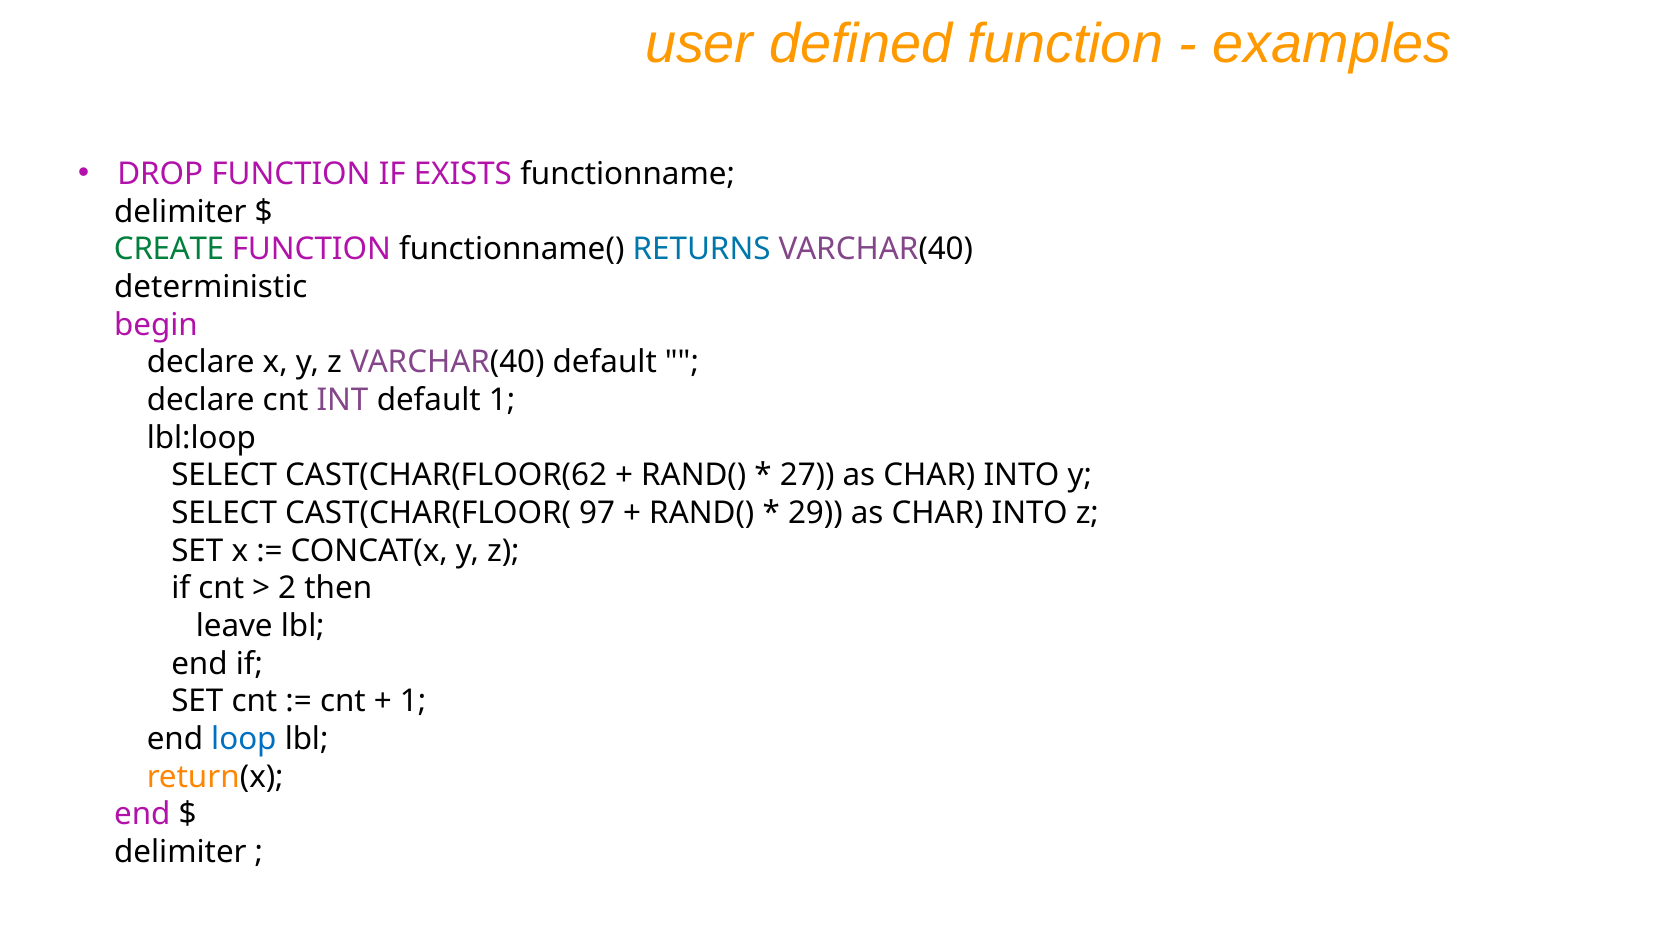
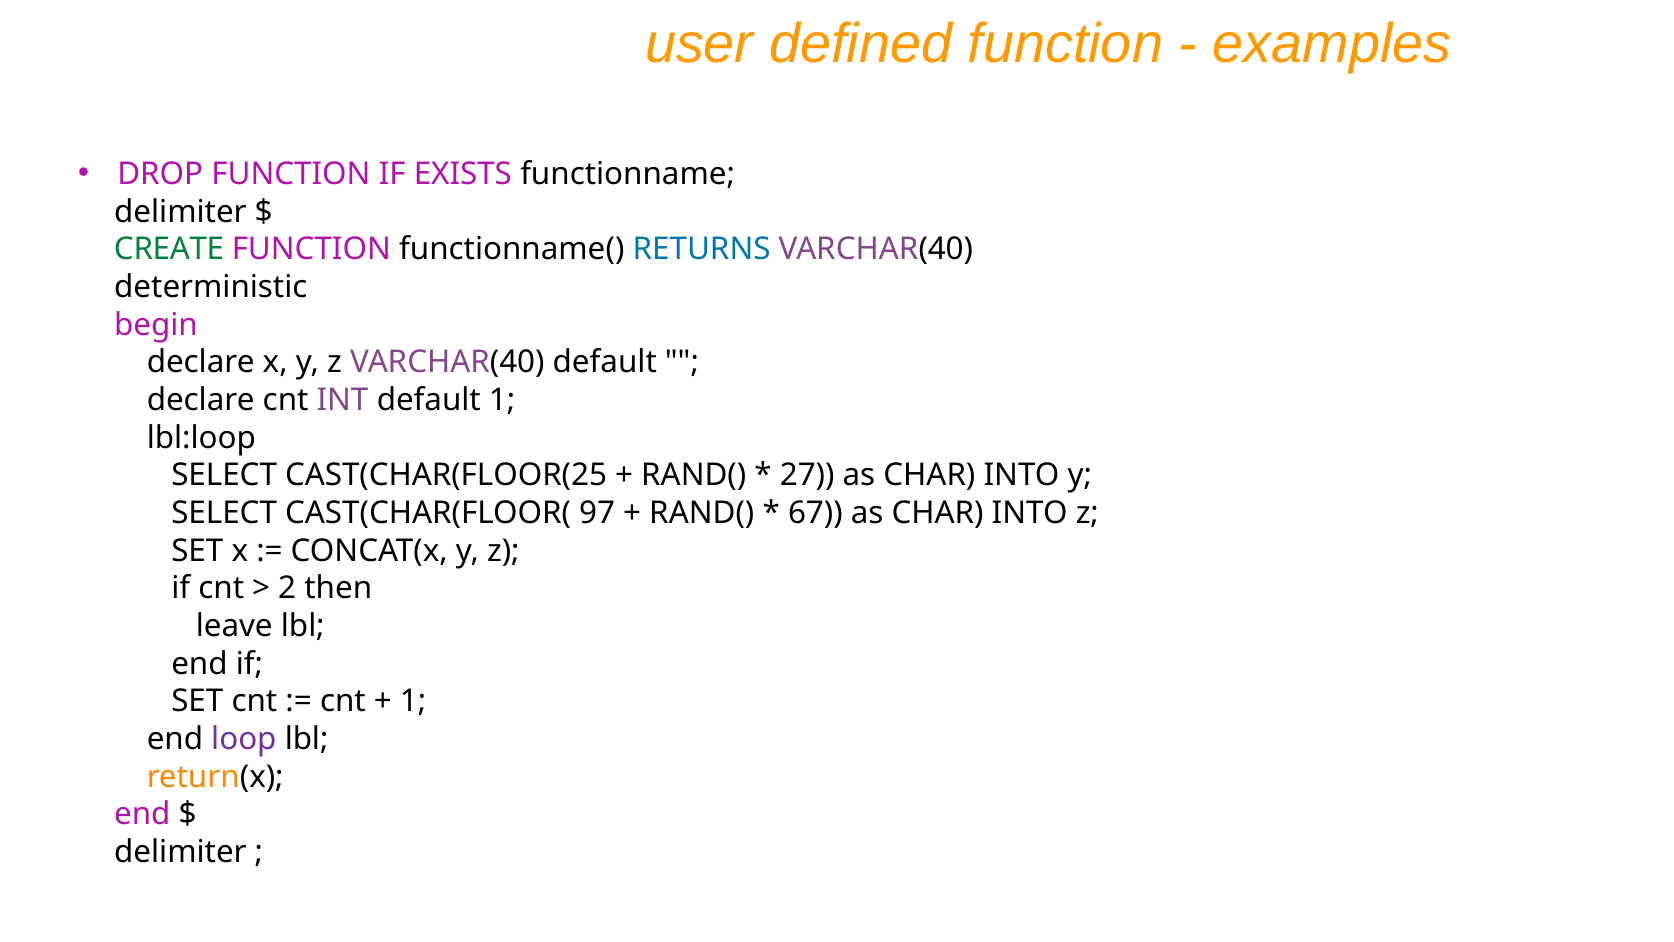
CAST(CHAR(FLOOR(62: CAST(CHAR(FLOOR(62 -> CAST(CHAR(FLOOR(25 (446, 475)
29: 29 -> 67 (815, 513)
loop colour: blue -> purple (244, 739)
